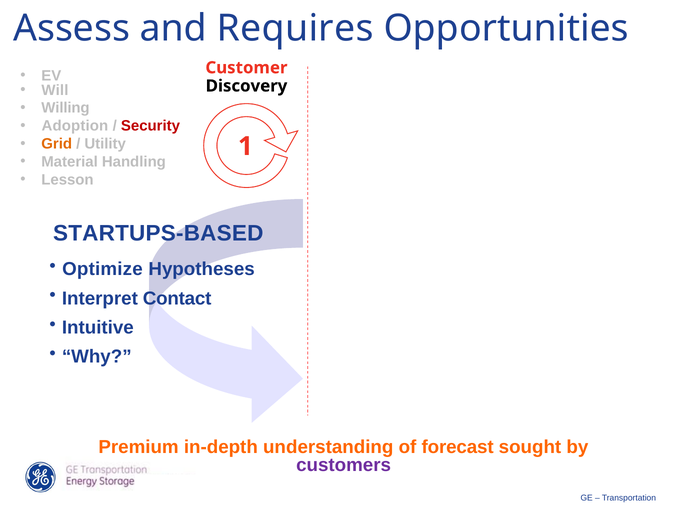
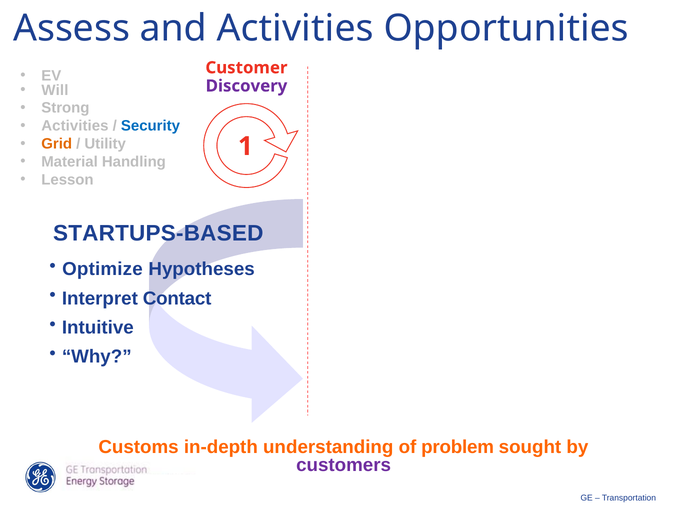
and Requires: Requires -> Activities (295, 28)
Discovery colour: black -> purple (246, 86)
Willing: Willing -> Strong (65, 108)
Adoption: Adoption -> Activities (75, 126)
Security colour: red -> blue (150, 126)
Premium: Premium -> Customs (139, 447)
forecast: forecast -> problem (458, 447)
